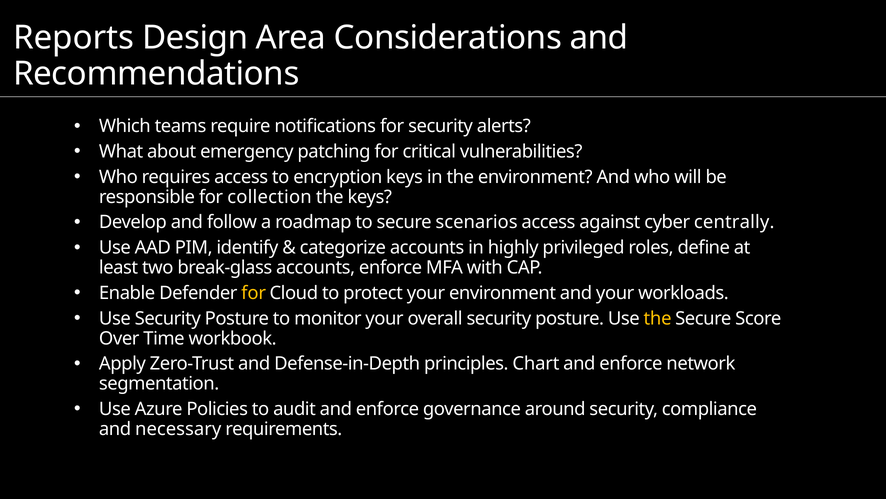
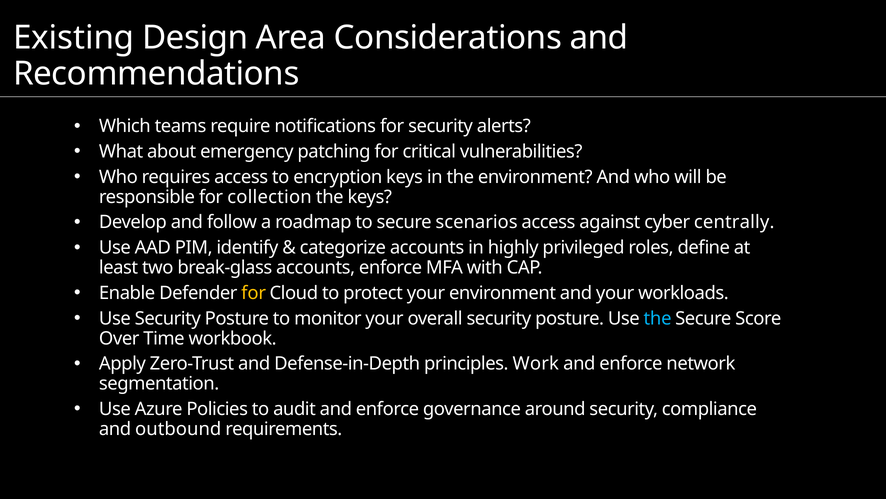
Reports: Reports -> Existing (74, 38)
the colour: yellow -> light blue (658, 318)
Chart: Chart -> Work (536, 363)
necessary: necessary -> outbound (178, 429)
